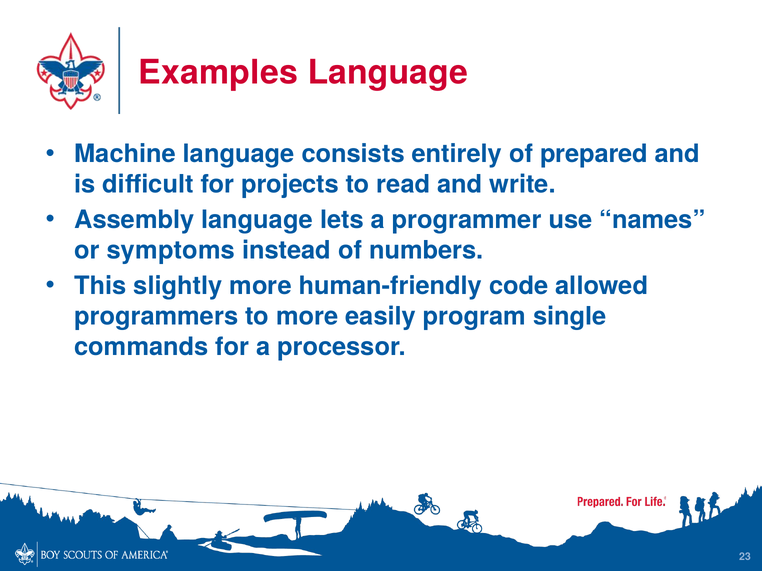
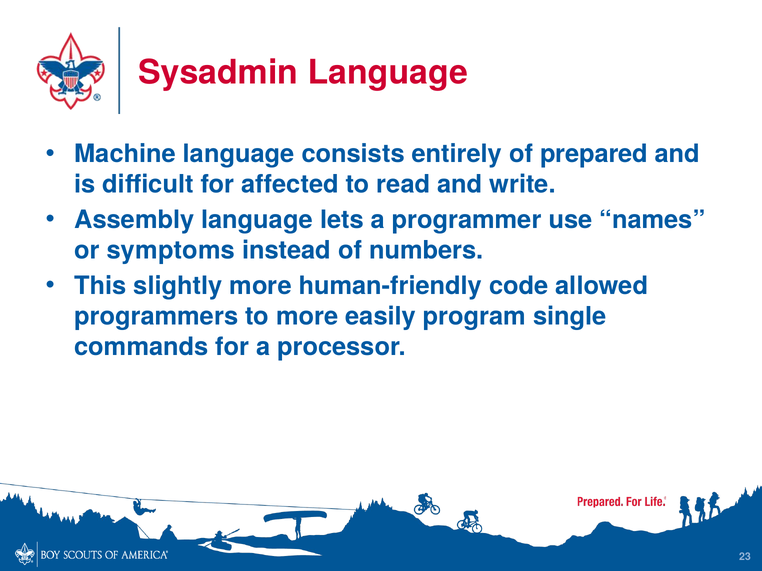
Examples: Examples -> Sysadmin (218, 73)
projects: projects -> affected (290, 185)
